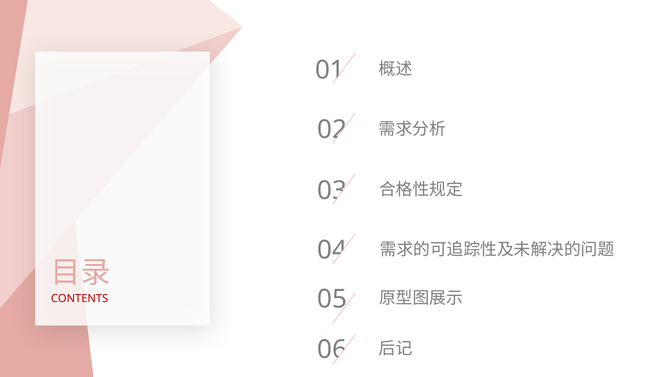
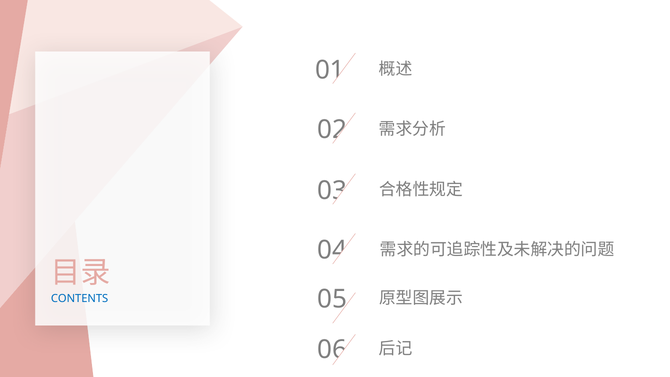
CONTENTS colour: red -> blue (80, 299)
